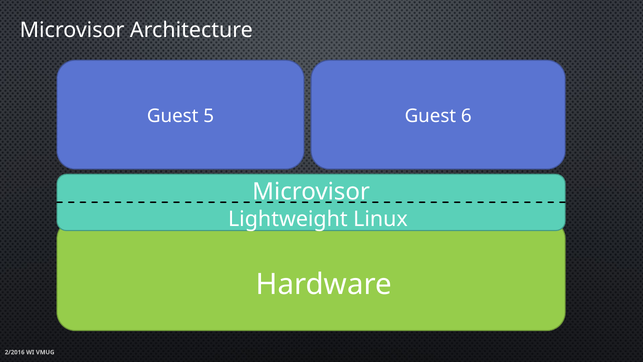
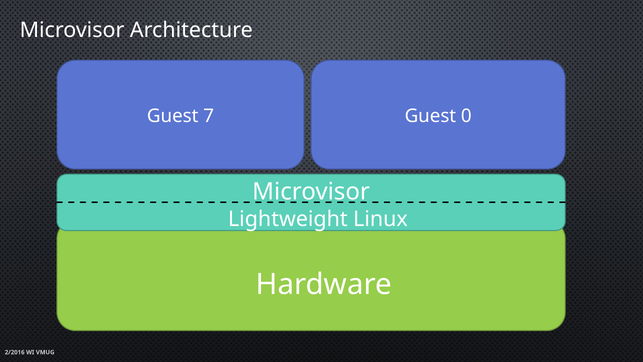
5: 5 -> 7 (209, 116)
6: 6 -> 0 (466, 116)
